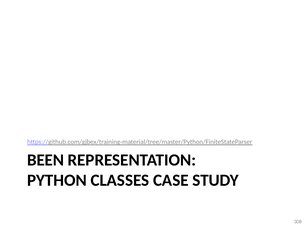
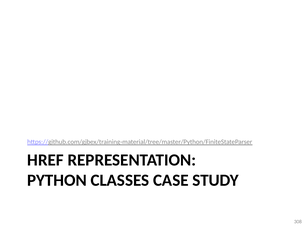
BEEN: BEEN -> HREF (45, 160)
